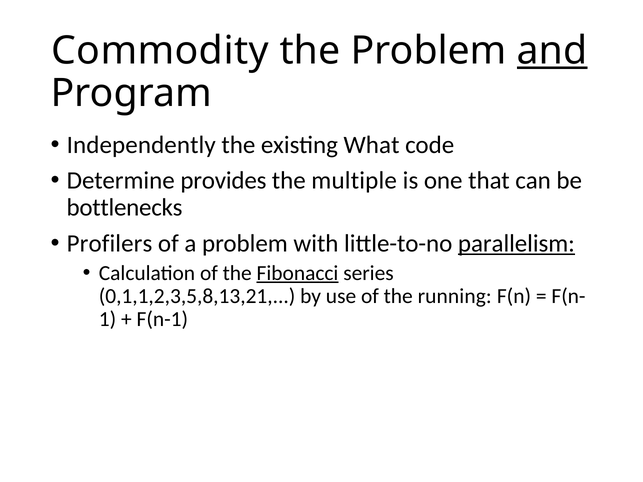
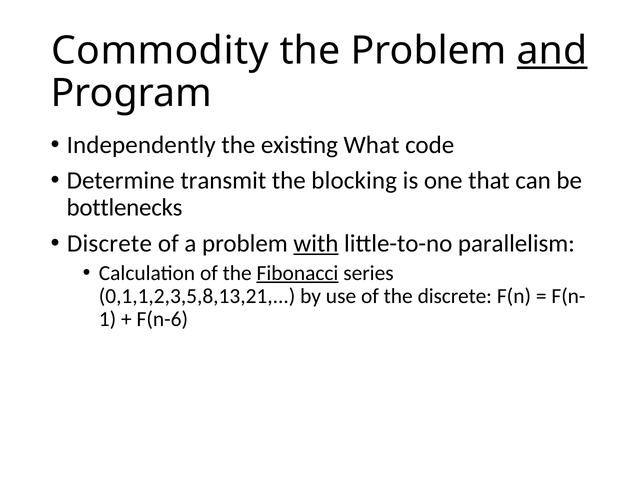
provides: provides -> transmit (223, 181)
multiple: multiple -> blocking (354, 181)
Profilers: Profilers -> Discrete (109, 244)
with underline: none -> present (316, 244)
parallelism underline: present -> none (516, 244)
the running: running -> discrete (455, 296)
F(n-1: F(n-1 -> F(n-6 (162, 319)
